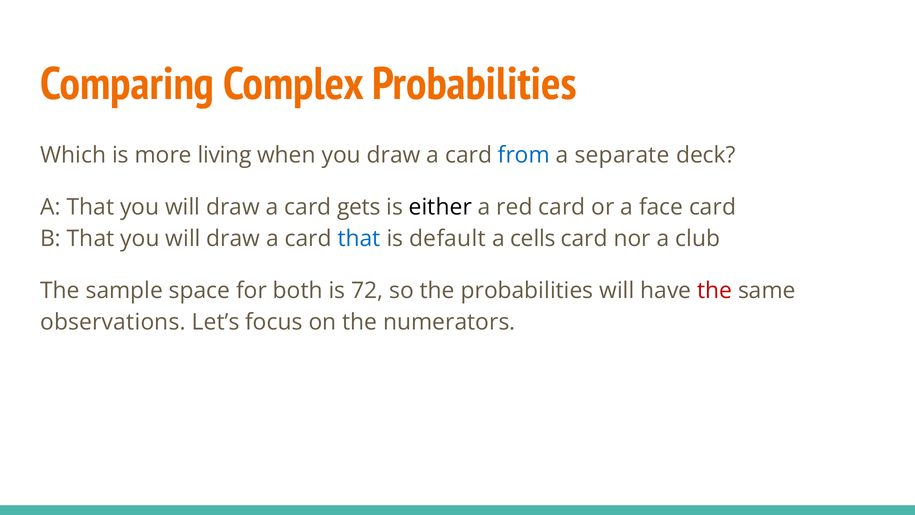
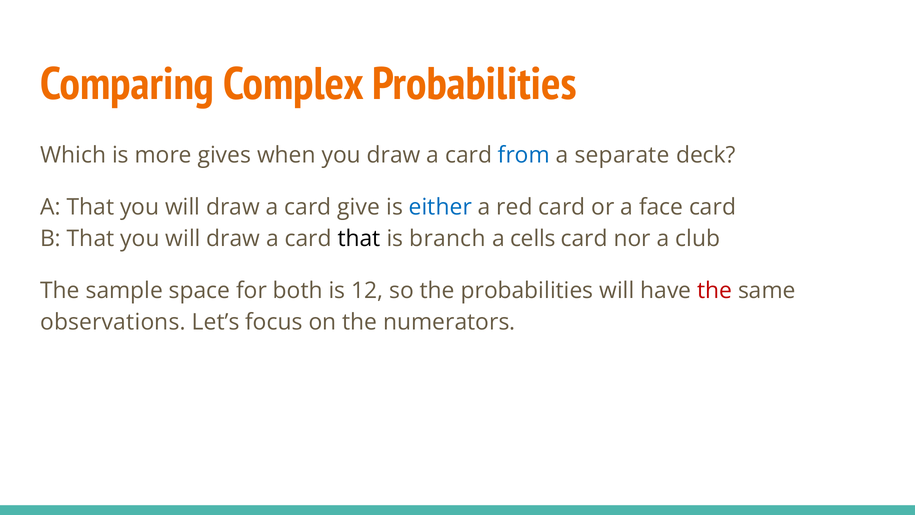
living: living -> gives (224, 155)
gets: gets -> give (359, 207)
either colour: black -> blue (440, 207)
that colour: blue -> black (359, 239)
default: default -> branch (448, 239)
72: 72 -> 12 (367, 291)
